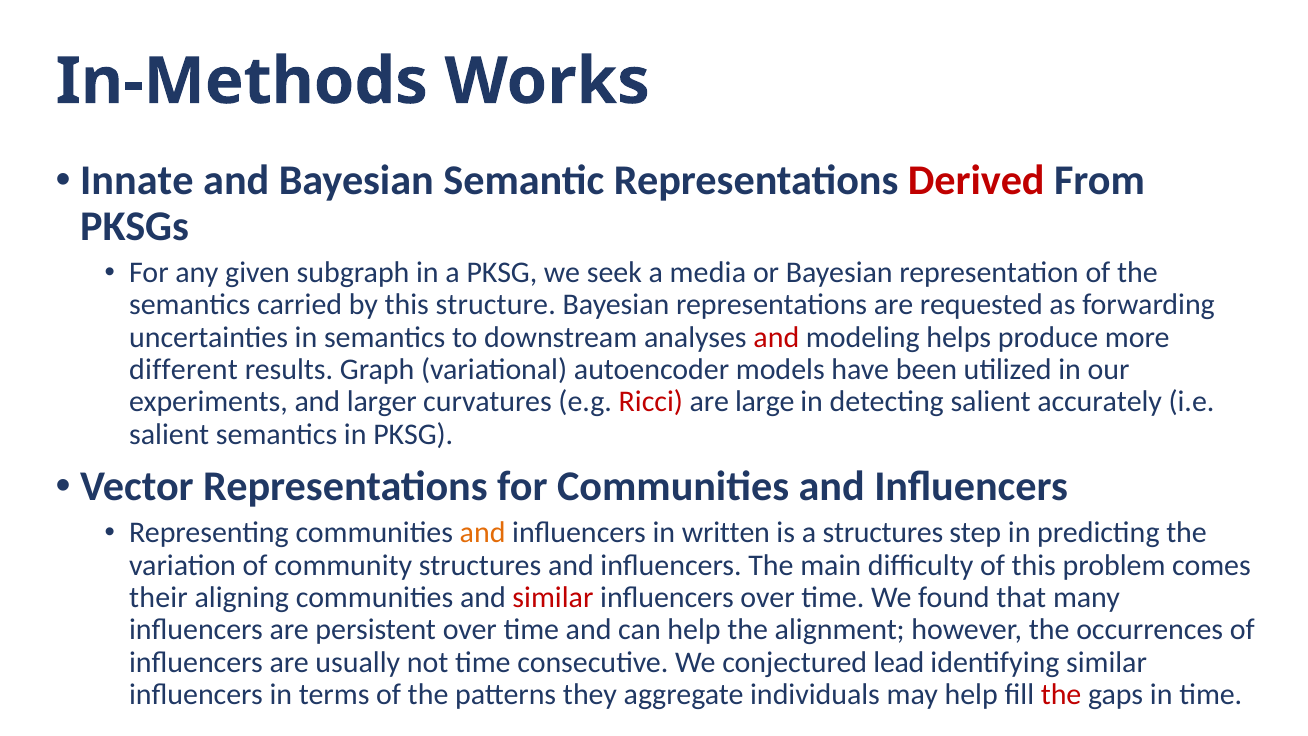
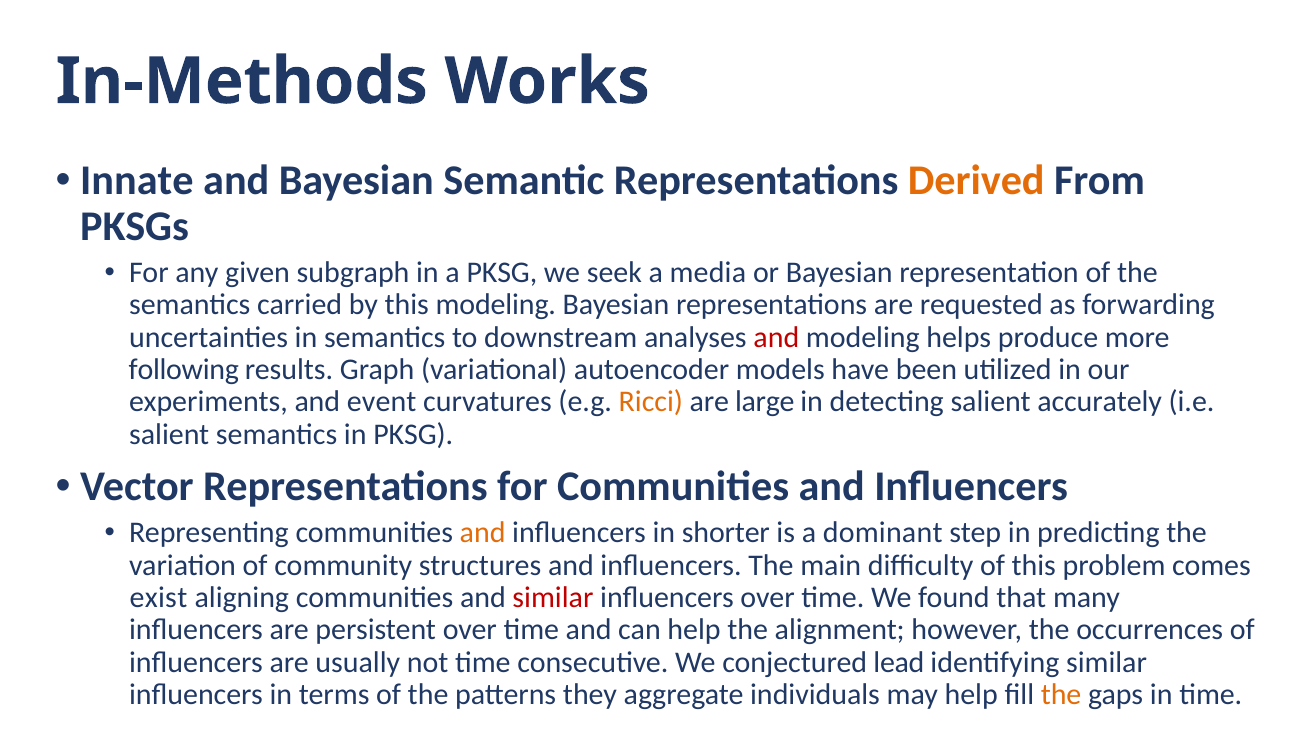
Derived colour: red -> orange (976, 181)
this structure: structure -> modeling (496, 305)
different: different -> following (184, 370)
larger: larger -> event (382, 402)
Ricci colour: red -> orange (651, 402)
written: written -> shorter (726, 533)
a structures: structures -> dominant (883, 533)
their: their -> exist (158, 597)
the colour: red -> orange (1061, 695)
